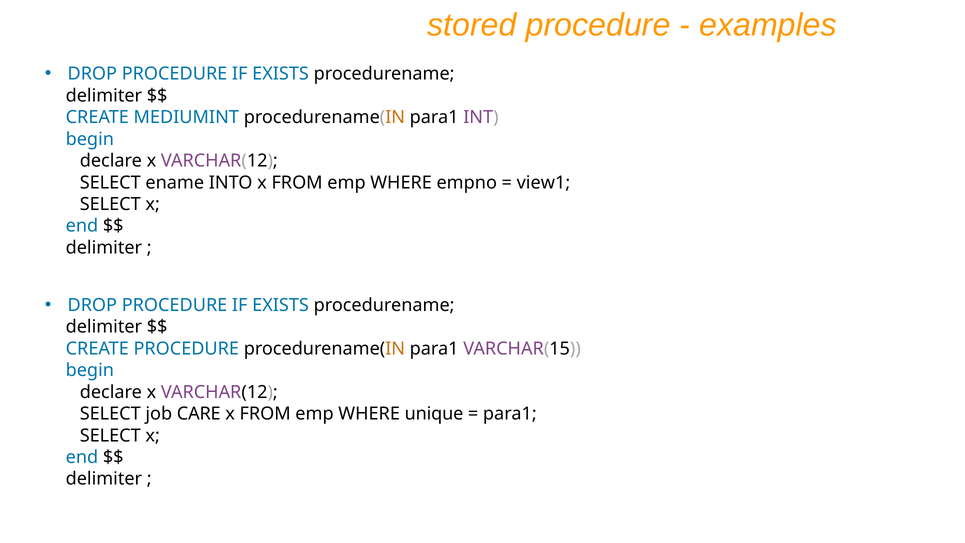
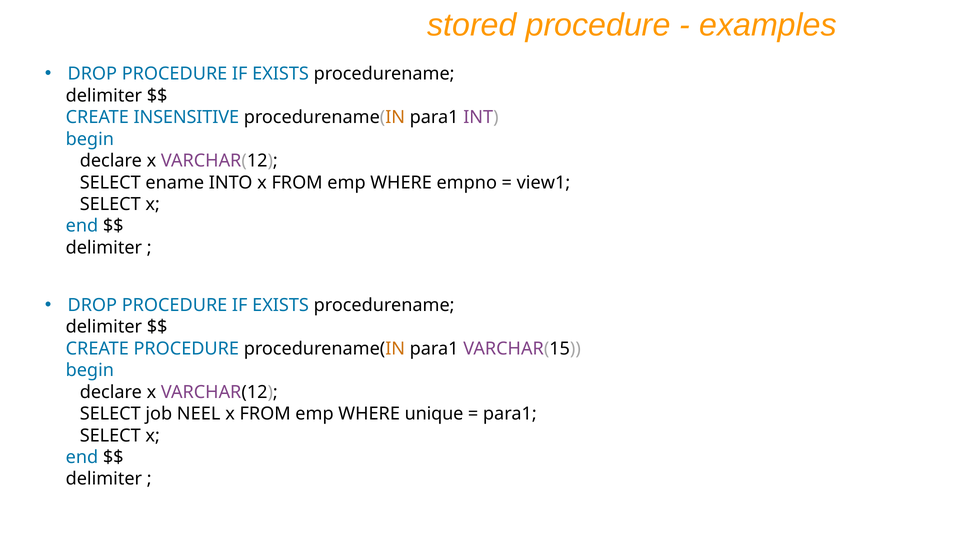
MEDIUMINT: MEDIUMINT -> INSENSITIVE (186, 117)
CARE: CARE -> NEEL (199, 414)
